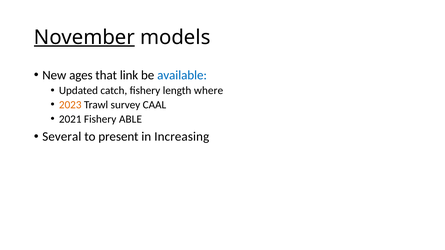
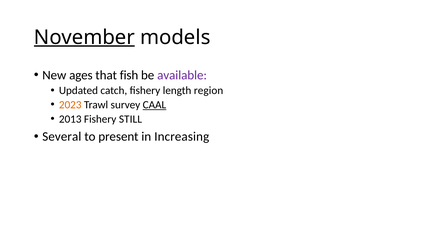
link: link -> fish (129, 75)
available colour: blue -> purple (182, 75)
where: where -> region (209, 91)
CAAL underline: none -> present (154, 105)
2021: 2021 -> 2013 (70, 119)
ABLE: ABLE -> STILL (130, 119)
